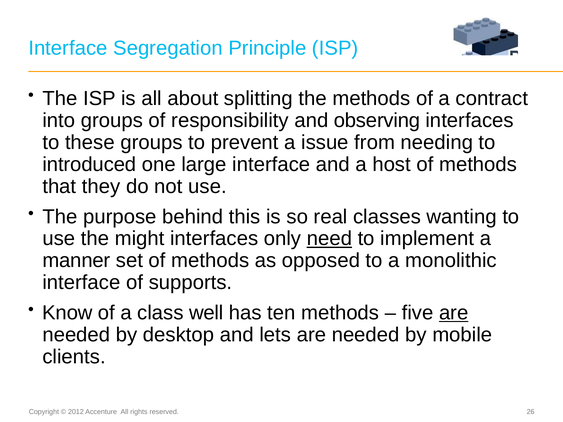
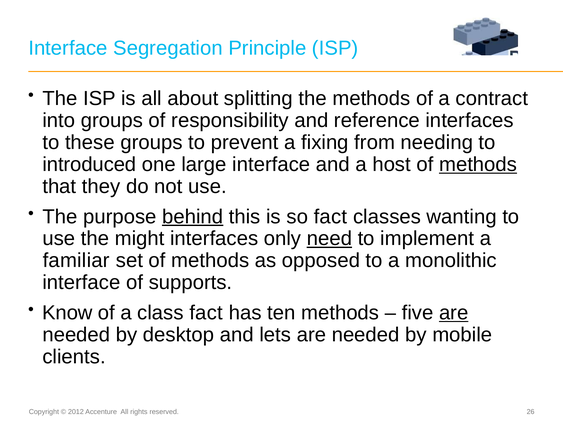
observing: observing -> reference (377, 121)
issue: issue -> fixing (325, 143)
methods underline: none -> present (478, 164)
behind underline: none -> present (193, 217)
so real: real -> fact (330, 217)
manner: manner -> familiar (76, 261)
class well: well -> fact (206, 313)
